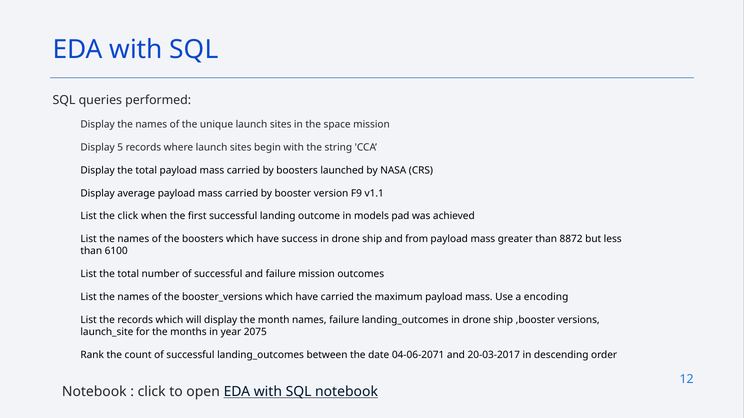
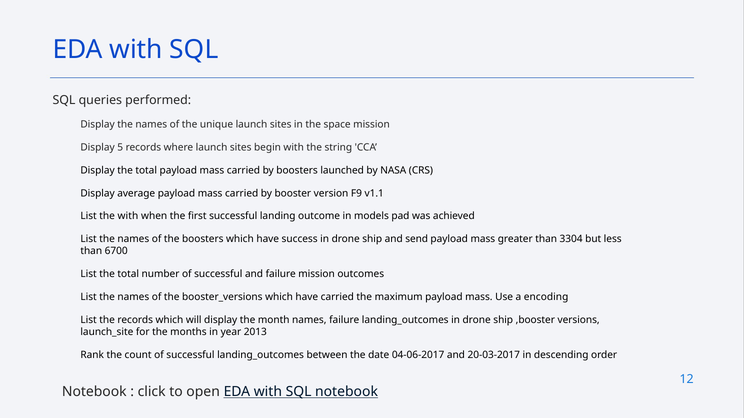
the click: click -> with (128, 216)
from: from -> send (417, 239)
8872: 8872 -> 3304 (571, 239)
6100: 6100 -> 6700 (116, 251)
2075: 2075 -> 2013 (255, 332)
04-06-2071: 04-06-2071 -> 04-06-2017 (418, 355)
